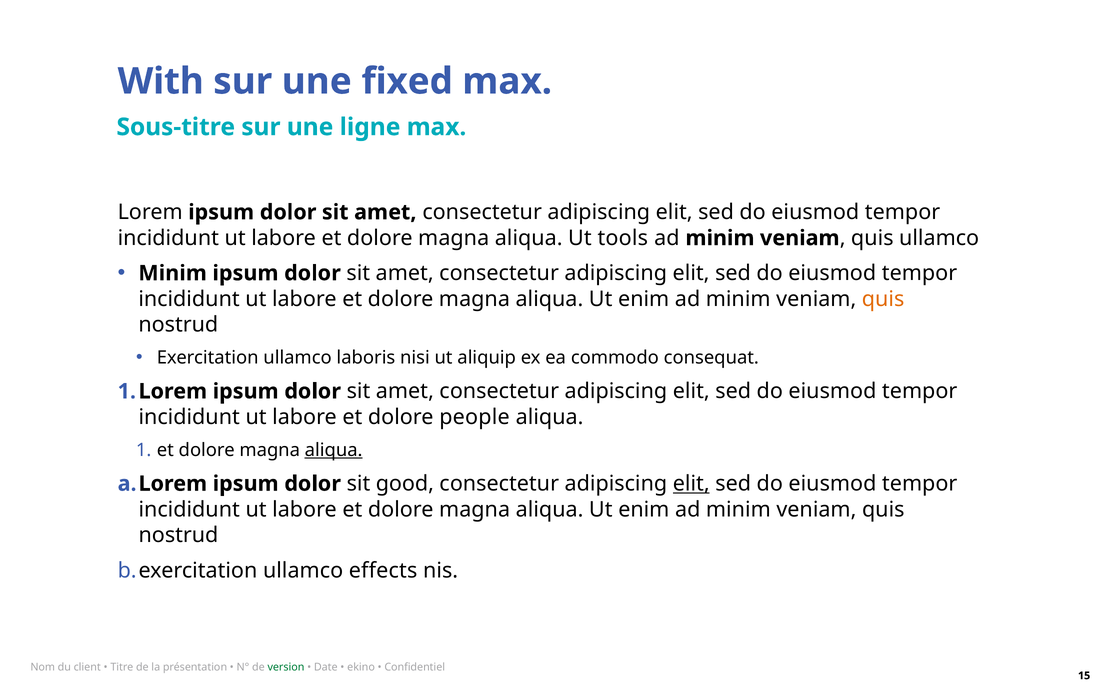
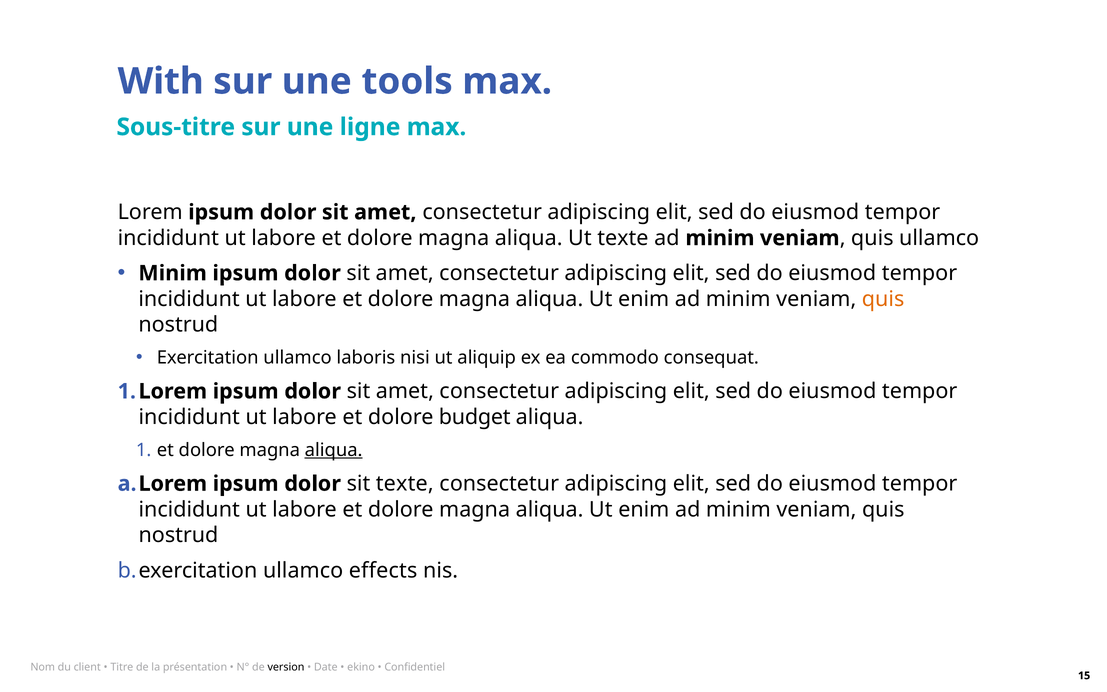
fixed: fixed -> tools (407, 81)
Ut tools: tools -> texte (623, 238)
people: people -> budget (475, 417)
sit good: good -> texte (405, 484)
elit underline: present -> none (691, 484)
version colour: green -> black (286, 667)
